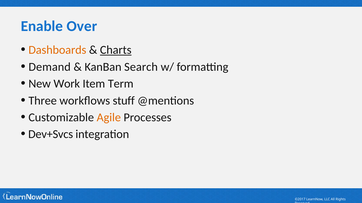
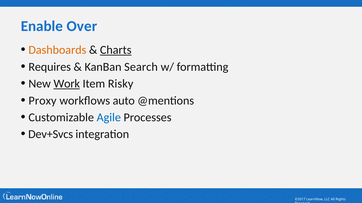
Demand: Demand -> Requires (50, 67)
Work underline: none -> present (67, 84)
Term: Term -> Risky (121, 84)
Three: Three -> Proxy (43, 101)
stuff: stuff -> auto (124, 101)
Agile colour: orange -> blue (109, 118)
